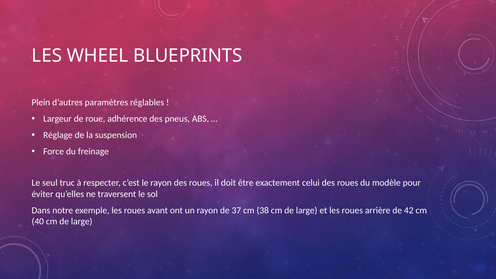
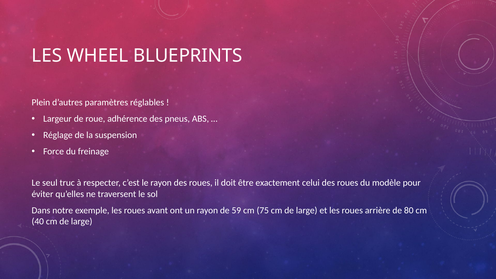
37: 37 -> 59 (236, 210)
38: 38 -> 75 (263, 210)
42: 42 -> 80 (409, 210)
